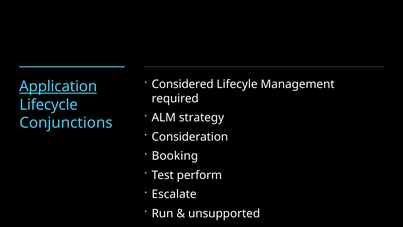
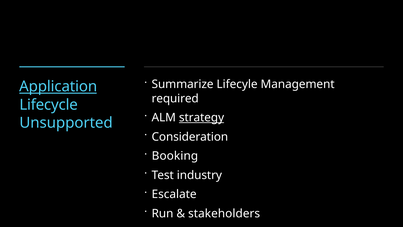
Considered: Considered -> Summarize (183, 84)
strategy underline: none -> present (202, 117)
Conjunctions: Conjunctions -> Unsupported (66, 123)
perform: perform -> industry (199, 175)
unsupported: unsupported -> stakeholders (224, 213)
